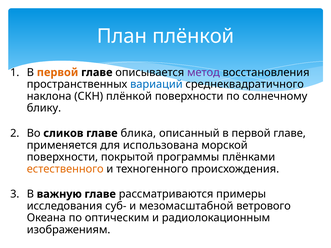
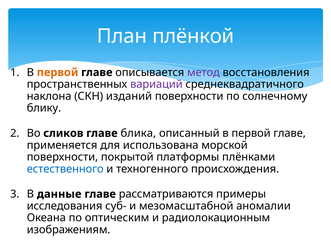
вариаций colour: blue -> purple (156, 84)
СКН плёнкой: плёнкой -> изданий (129, 96)
программы: программы -> платформы (188, 157)
естественного colour: orange -> blue (65, 169)
важную: важную -> данные (59, 194)
ветрового: ветрового -> аномалии (263, 206)
